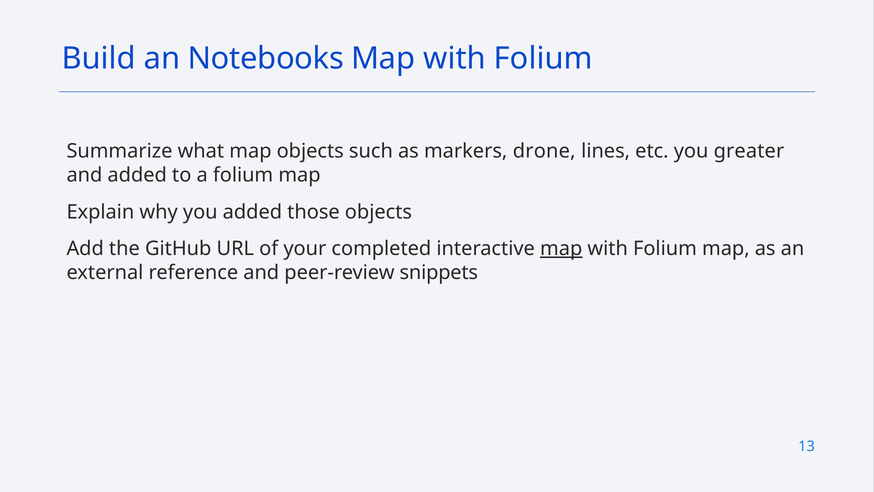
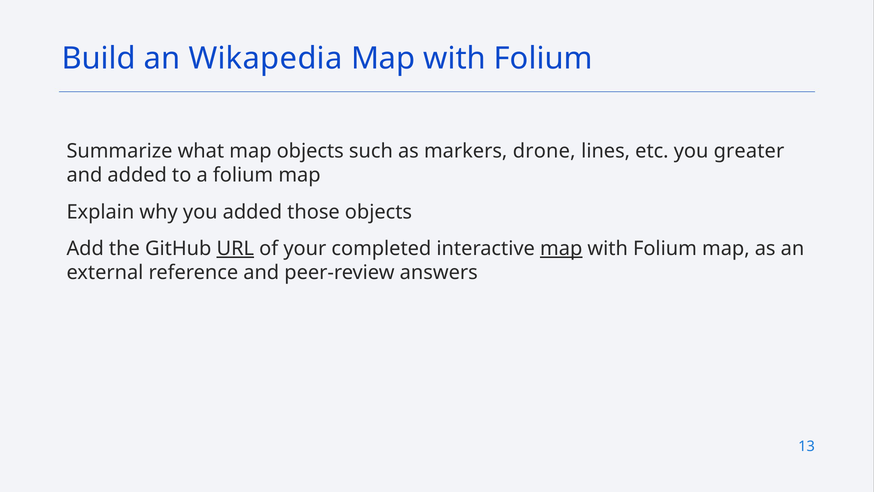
Notebooks: Notebooks -> Wikapedia (266, 58)
URL underline: none -> present (235, 249)
snippets: snippets -> answers (439, 273)
